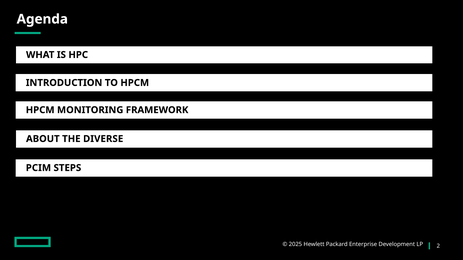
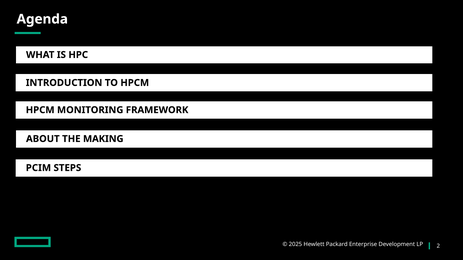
DIVERSE: DIVERSE -> MAKING (103, 139)
